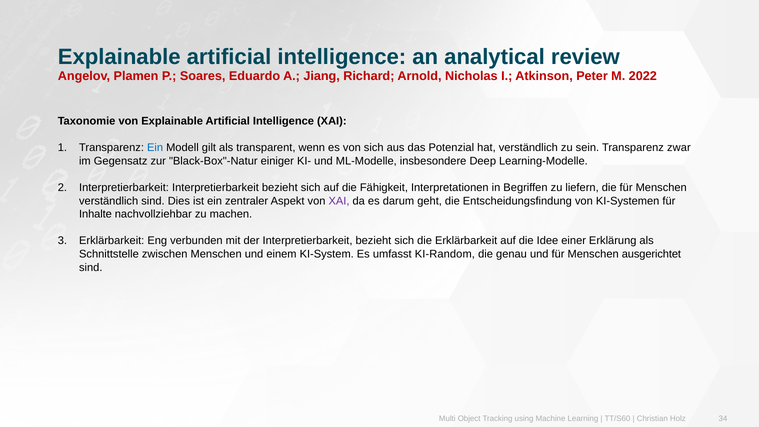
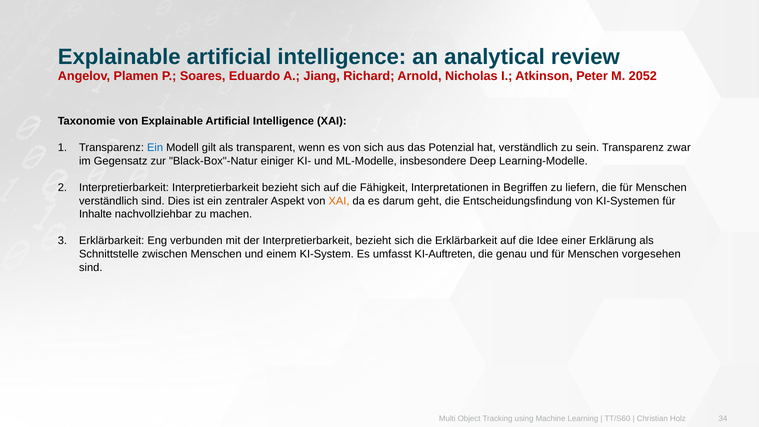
2022: 2022 -> 2052 (643, 76)
XAI colour: purple -> orange (339, 201)
KI-Random: KI-Random -> KI-Auftreten (445, 254)
ausgerichtet: ausgerichtet -> vorgesehen (651, 254)
